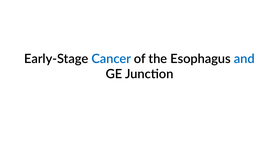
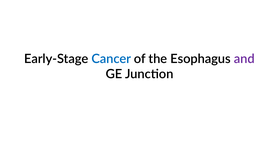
and colour: blue -> purple (244, 59)
